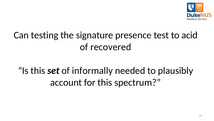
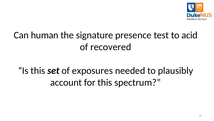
testing: testing -> human (45, 35)
informally: informally -> exposures (92, 70)
